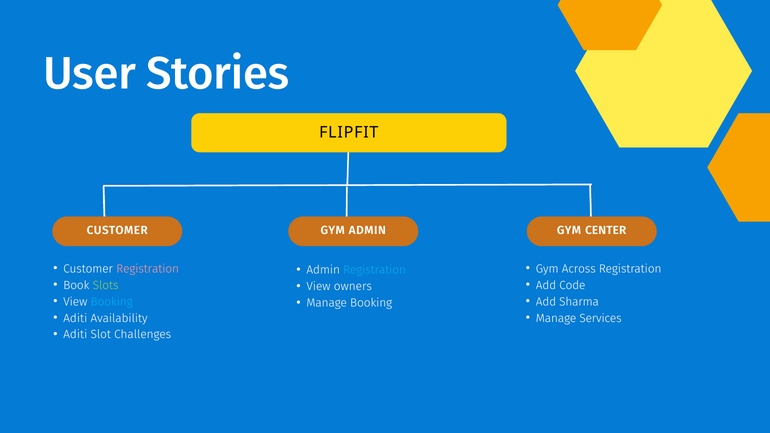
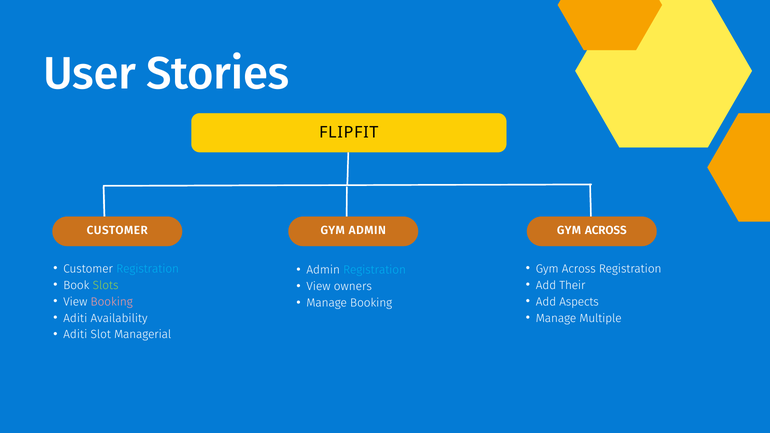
CENTER: CENTER -> ACROSS (606, 231)
Registration colour: pink -> light blue (148, 269)
Code: Code -> Their (572, 285)
Booking colour: light blue -> pink (112, 302)
Sharma: Sharma -> Aspects (579, 302)
Services: Services -> Multiple (601, 318)
Challenges: Challenges -> Managerial (143, 335)
